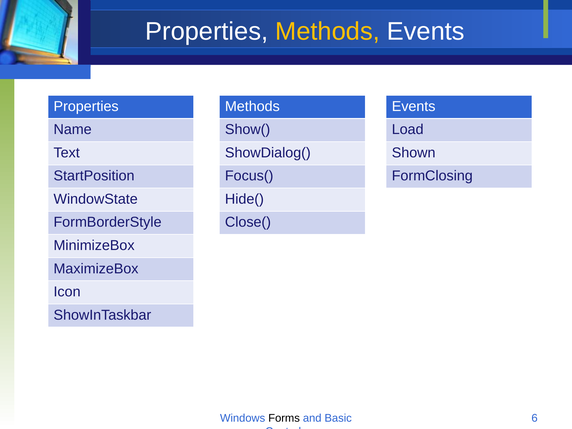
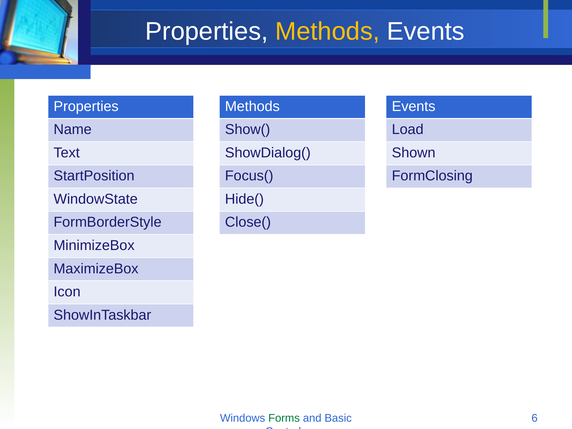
Forms colour: black -> green (284, 418)
